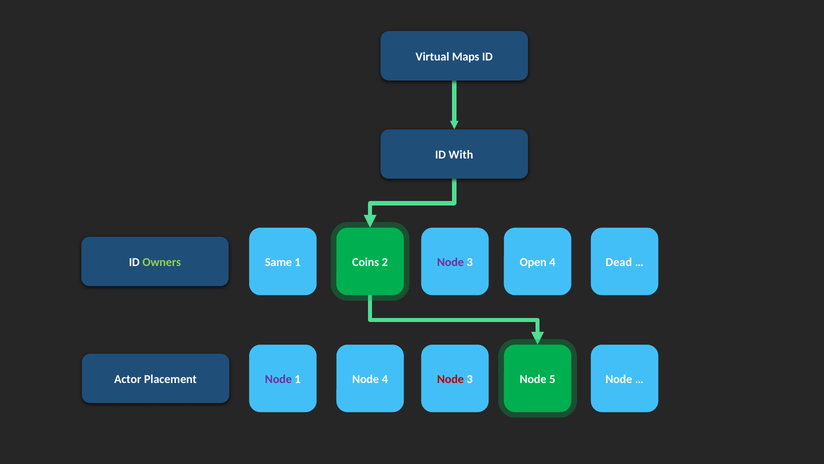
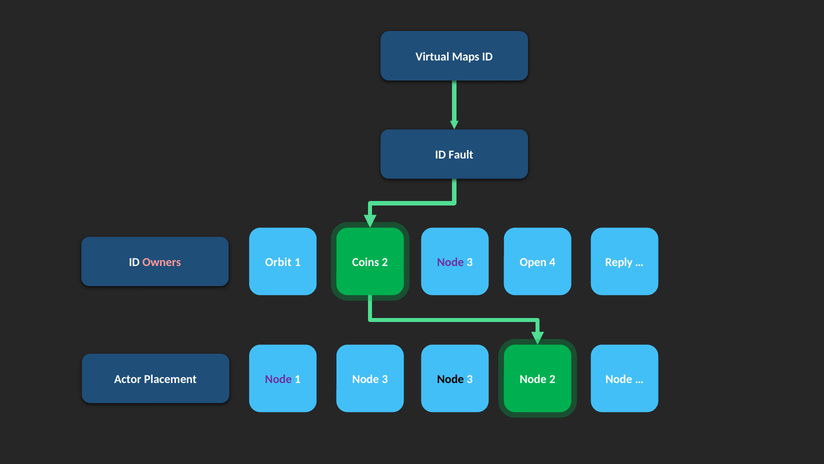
With: With -> Fault (461, 155)
Owners colour: light green -> pink (162, 262)
Same: Same -> Orbit (278, 262)
Dead: Dead -> Reply (619, 262)
4: 4 -> 3 (385, 379)
Node colour: red -> black (450, 379)
Node 5: 5 -> 2 (552, 379)
